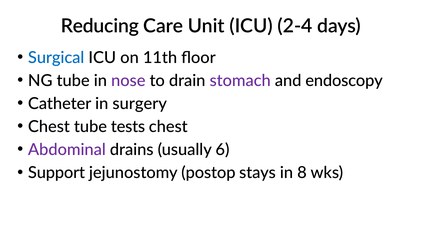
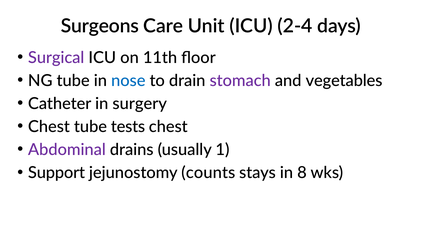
Reducing: Reducing -> Surgeons (100, 26)
Surgical colour: blue -> purple (56, 58)
nose colour: purple -> blue (128, 81)
endoscopy: endoscopy -> vegetables (344, 81)
6: 6 -> 1 (222, 150)
postop: postop -> counts (208, 173)
